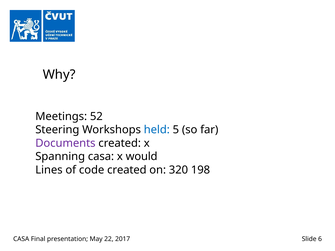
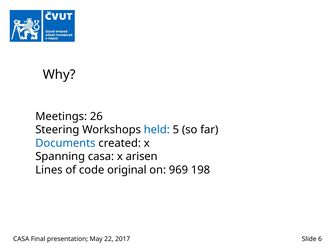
52: 52 -> 26 (96, 116)
Documents colour: purple -> blue (65, 143)
would: would -> arisen (142, 157)
code created: created -> original (127, 170)
320: 320 -> 969 (178, 170)
